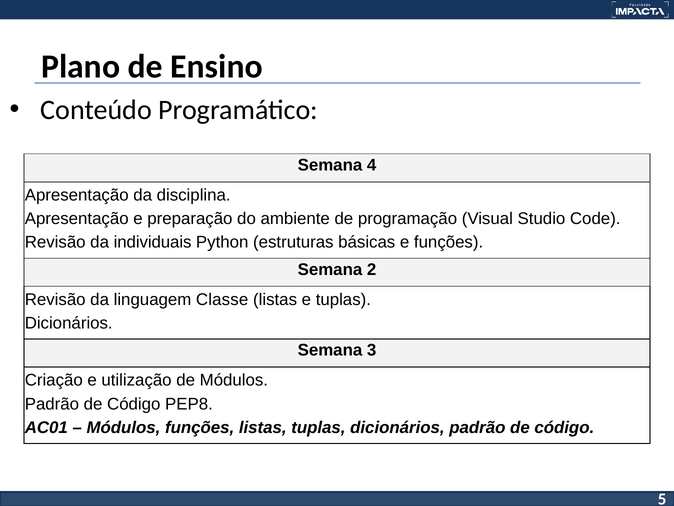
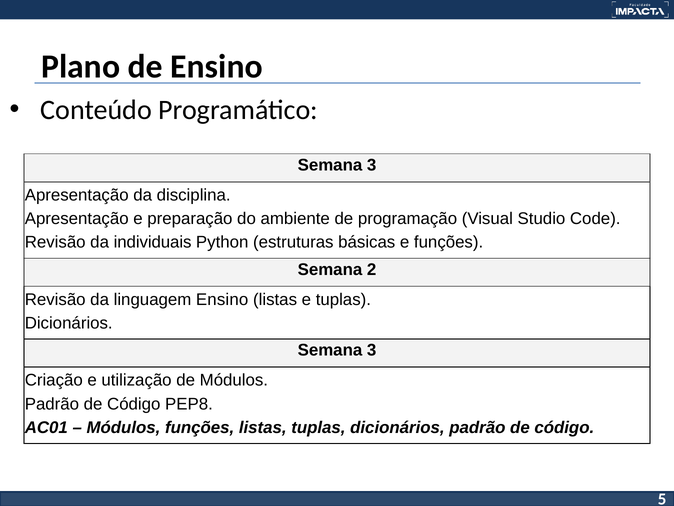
4: 4 -> 3 (372, 165)
linguagem Classe: Classe -> Ensino (222, 299)
